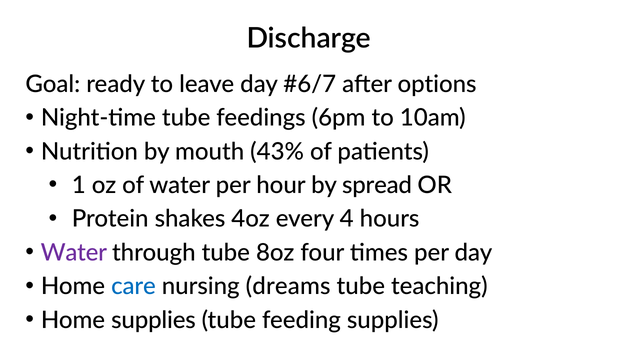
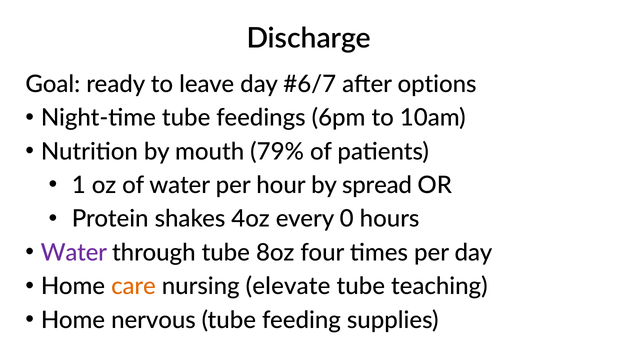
43%: 43% -> 79% (277, 152)
4: 4 -> 0 (347, 219)
care colour: blue -> orange (134, 287)
dreams: dreams -> elevate (288, 287)
Home supplies: supplies -> nervous (153, 320)
